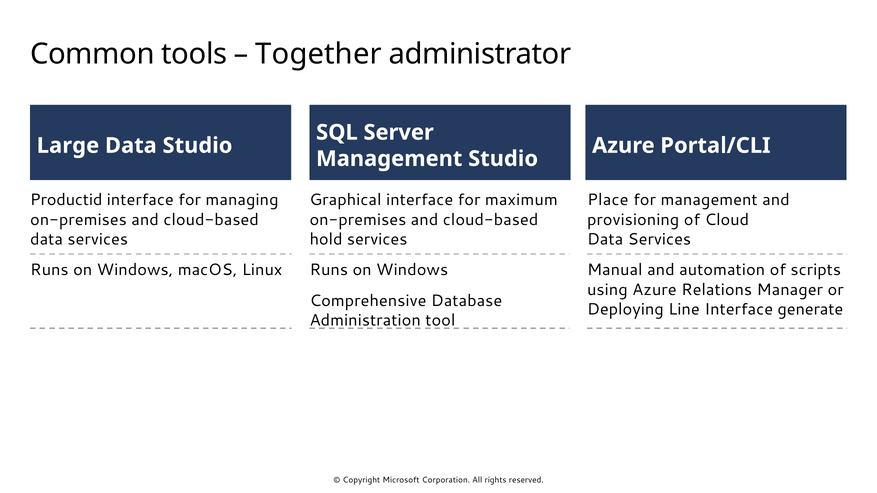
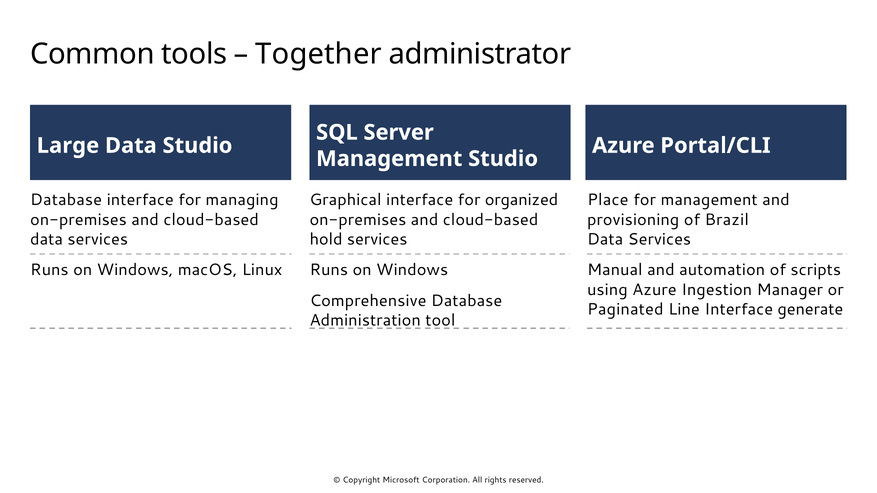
Productid: Productid -> Database (66, 200)
maximum: maximum -> organized (522, 200)
Cloud: Cloud -> Brazil (727, 220)
Relations: Relations -> Ingestion (717, 290)
Deploying: Deploying -> Paginated (625, 310)
